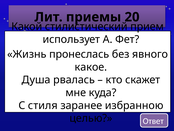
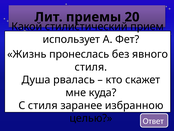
какое: какое -> стиля (91, 67)
